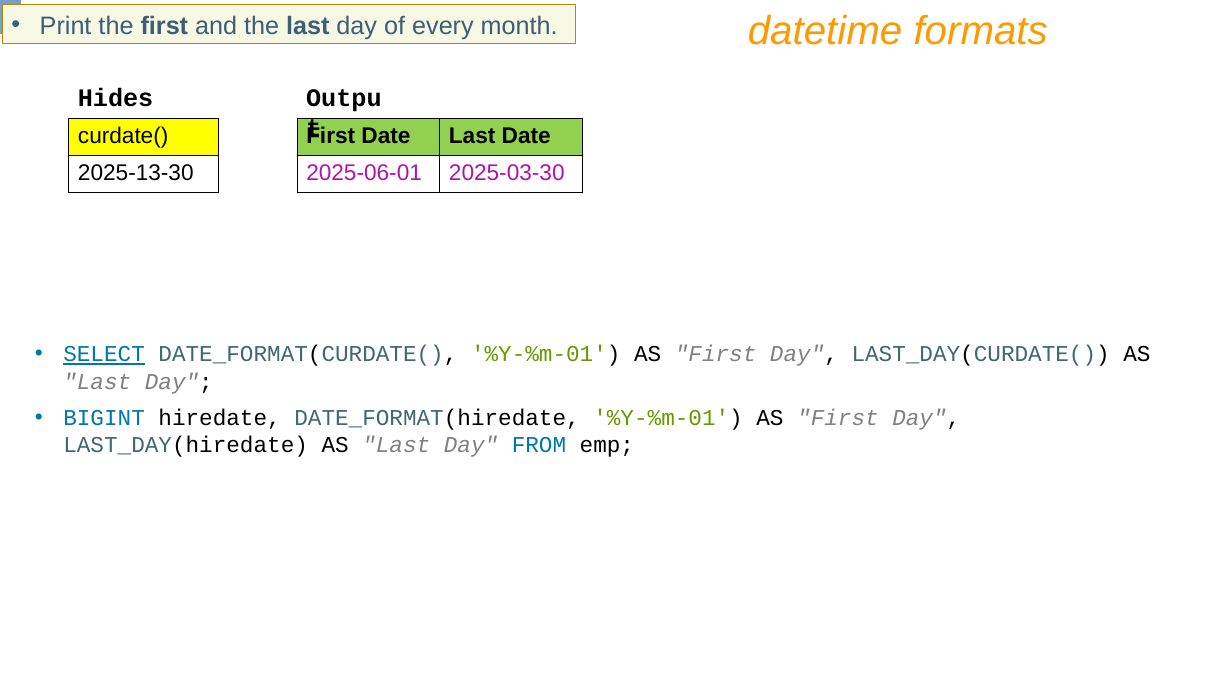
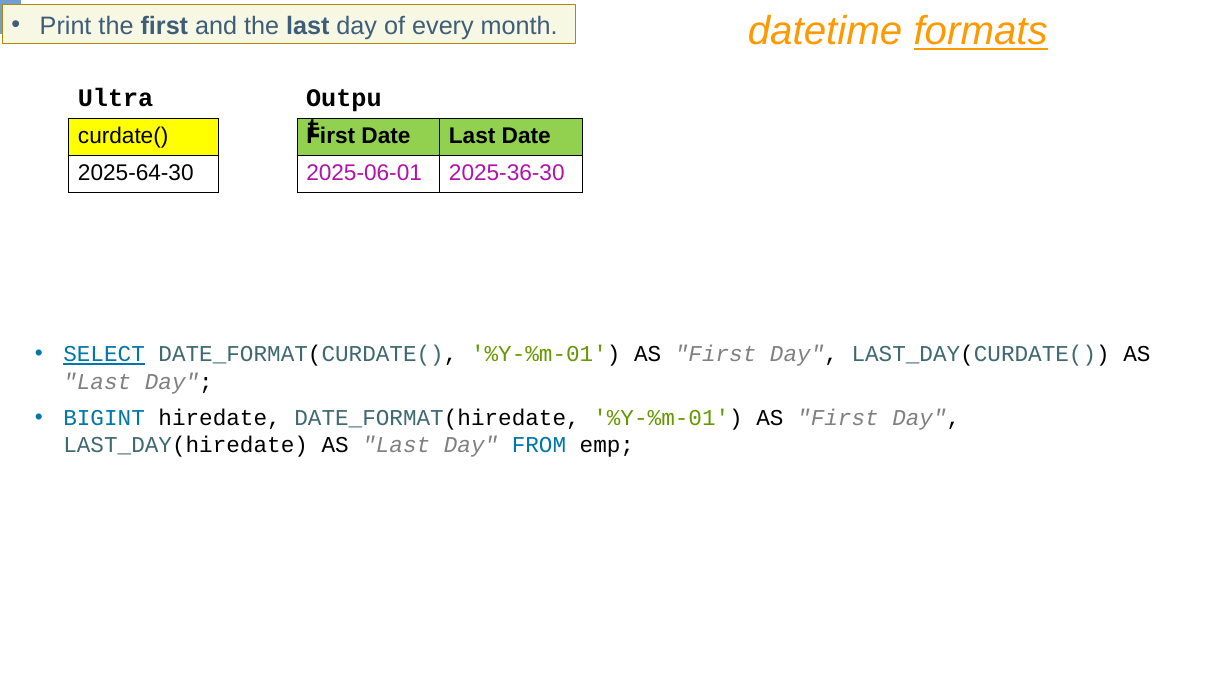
formats underline: none -> present (981, 31)
Hides: Hides -> Ultra (116, 98)
2025-13-30: 2025-13-30 -> 2025-64-30 (136, 173)
2025-03-30: 2025-03-30 -> 2025-36-30 (507, 173)
